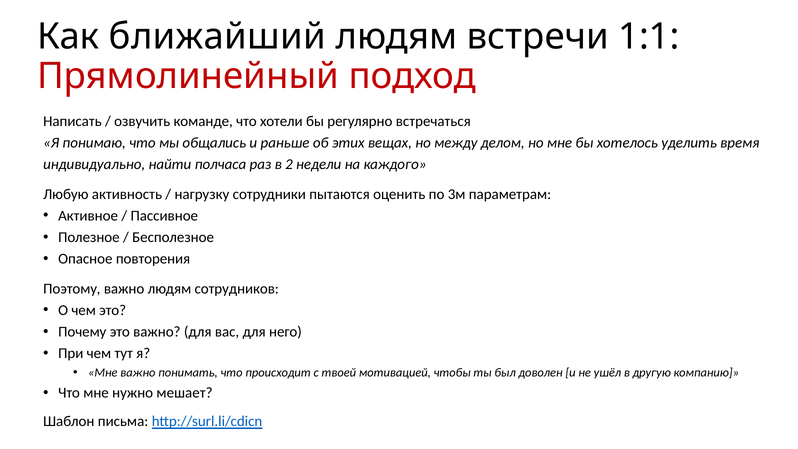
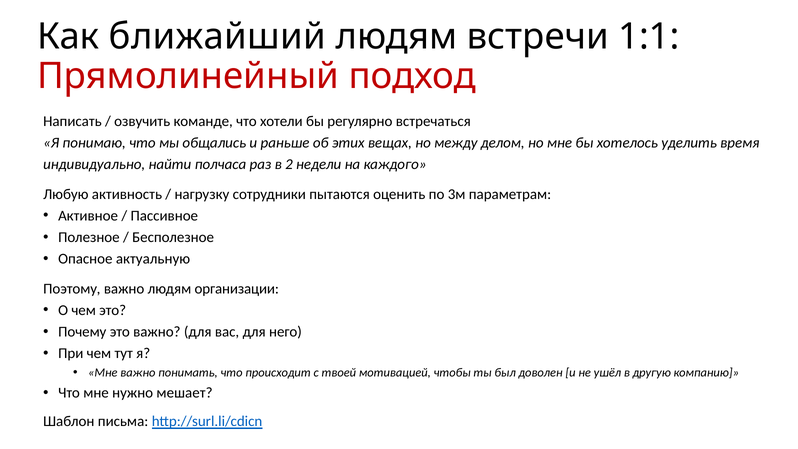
повторения: повторения -> актуальную (153, 259)
сотрудников: сотрудников -> организации (237, 289)
